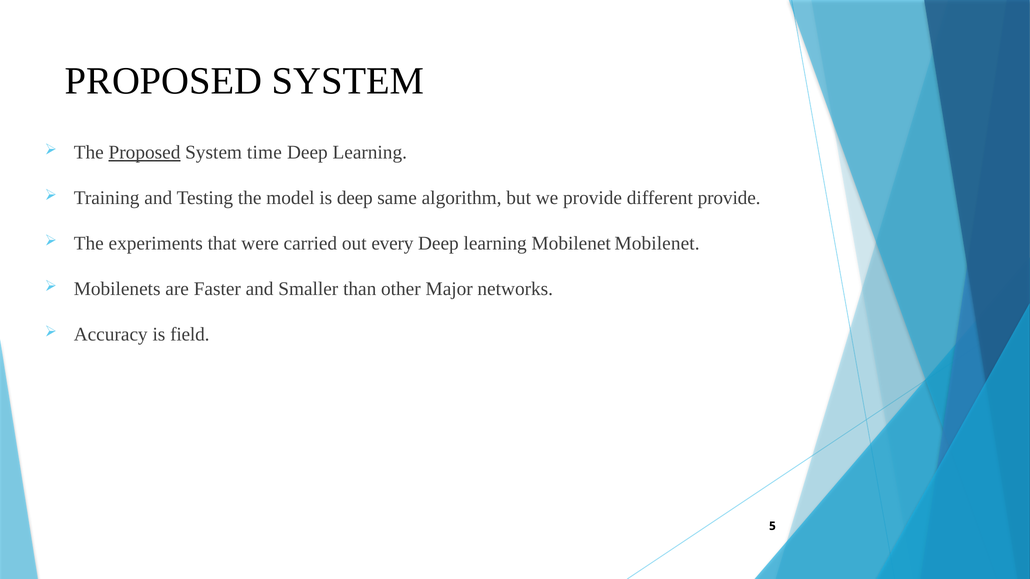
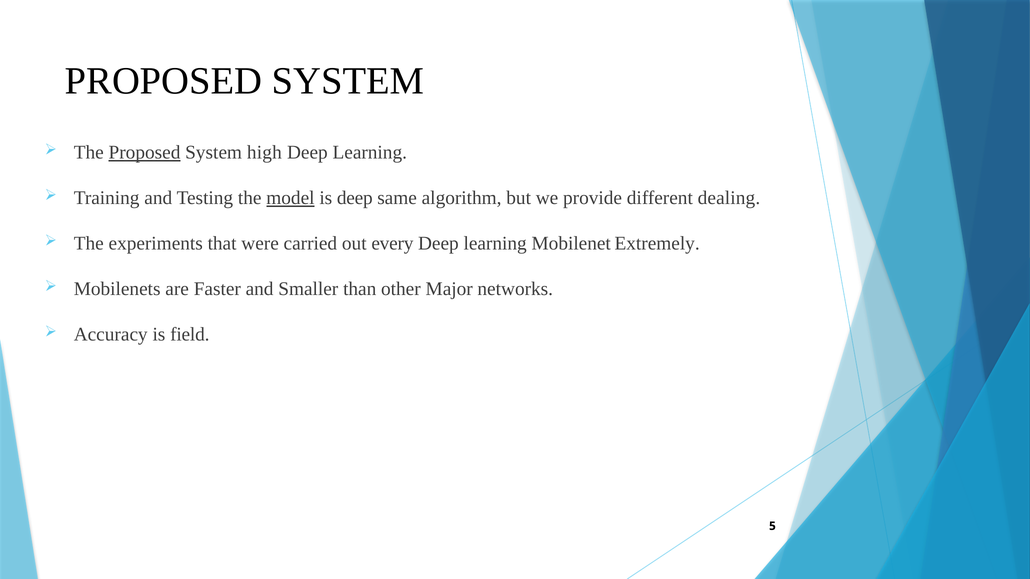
time: time -> high (264, 153)
model underline: none -> present (290, 198)
different provide: provide -> dealing (729, 198)
Mobilenet Mobilenet: Mobilenet -> Extremely (657, 244)
